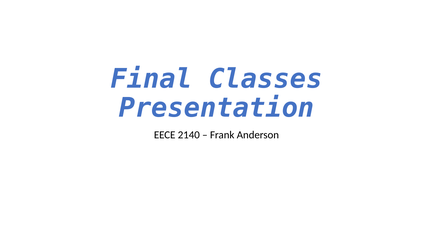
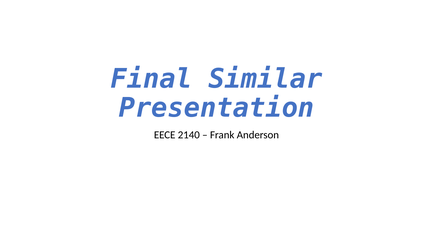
Classes: Classes -> Similar (265, 79)
